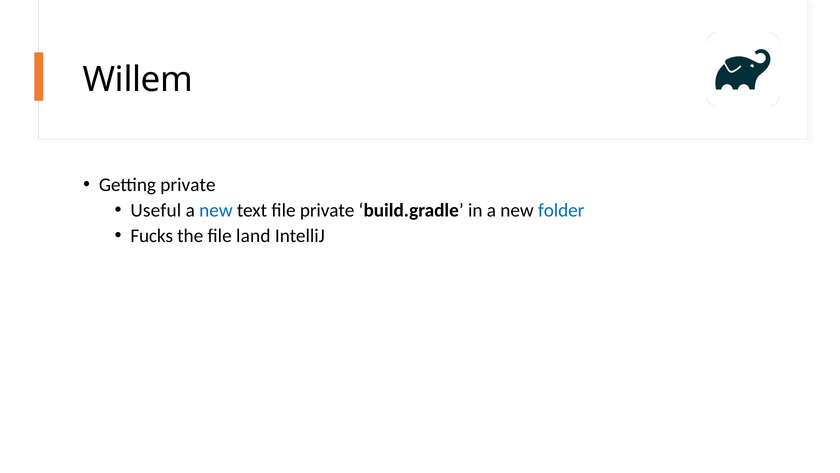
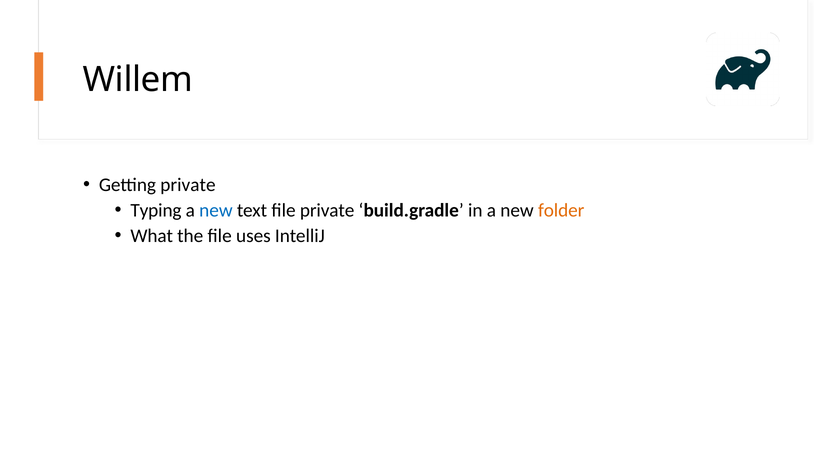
Useful: Useful -> Typing (156, 210)
folder colour: blue -> orange (561, 210)
Fucks: Fucks -> What (152, 236)
land: land -> uses (253, 236)
